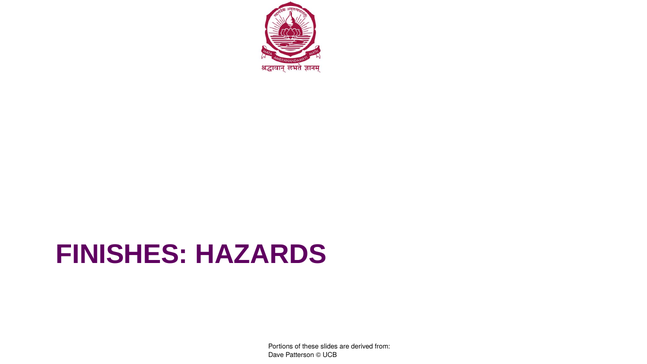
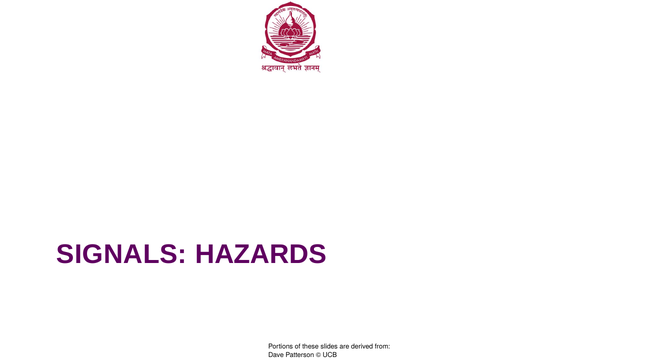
FINISHES: FINISHES -> SIGNALS (122, 254)
